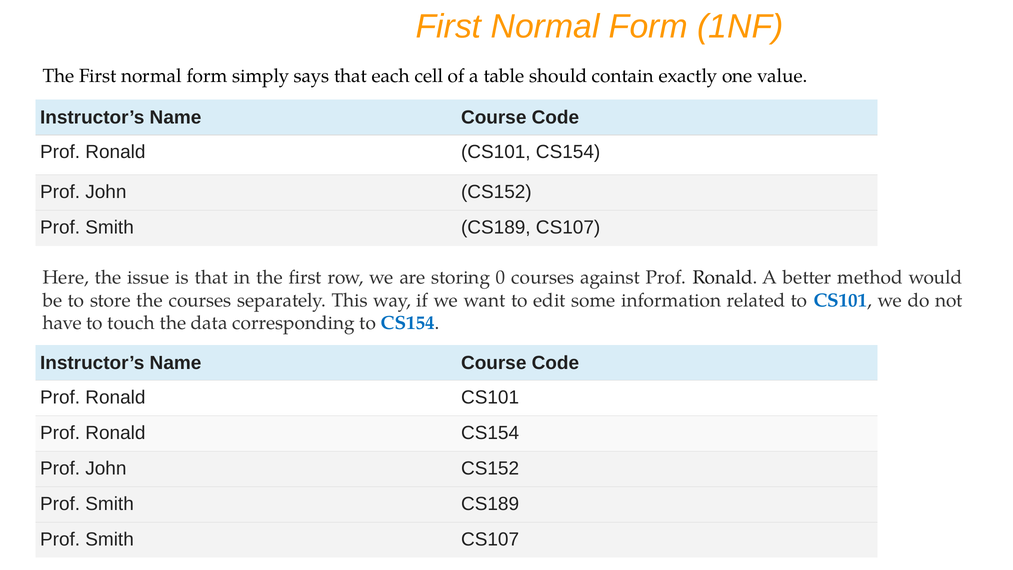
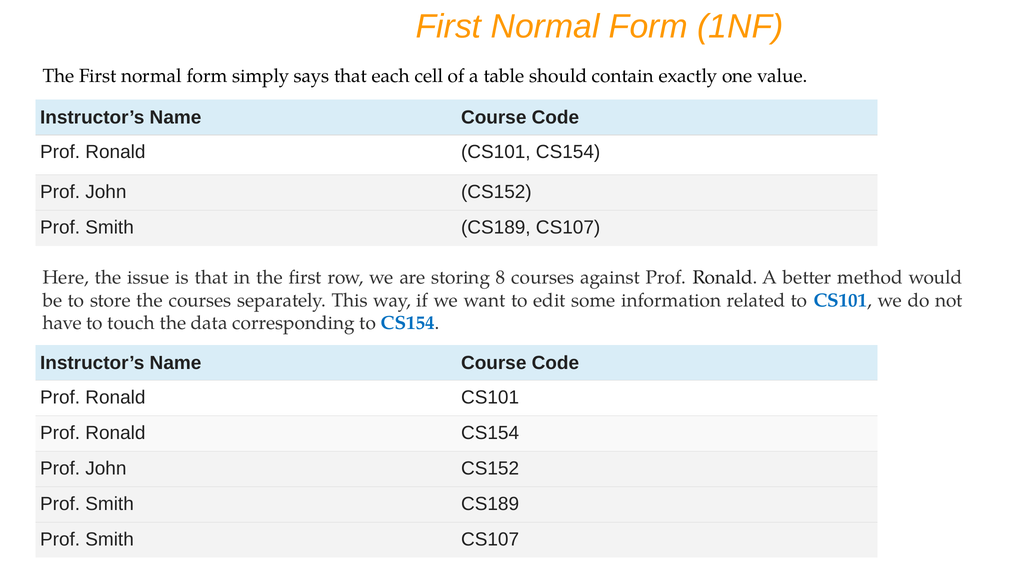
0: 0 -> 8 (501, 277)
